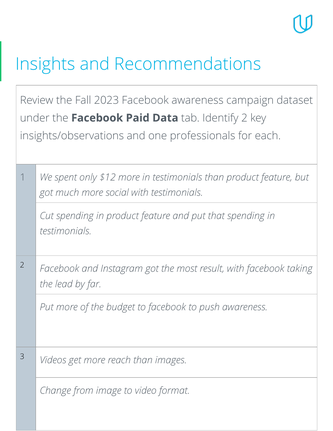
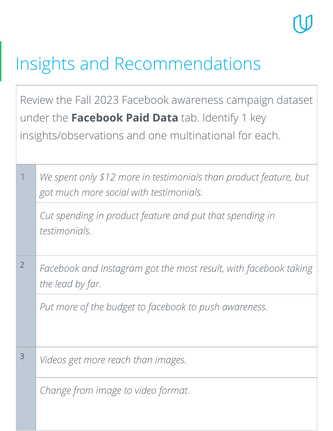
Identify 2: 2 -> 1 (244, 118)
professionals: professionals -> multinational (203, 136)
